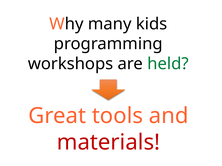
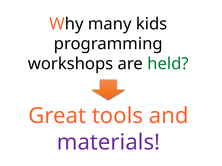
materials colour: red -> purple (108, 143)
